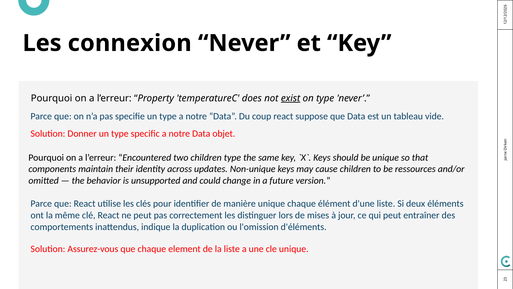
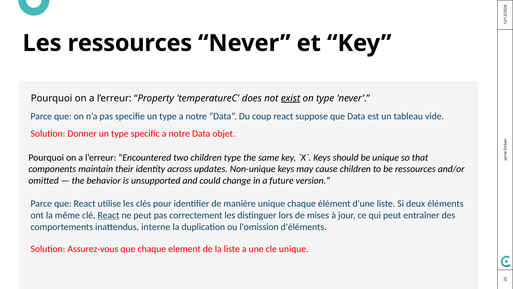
Les connexion: connexion -> ressources (130, 43)
React underline: none -> present (109, 215)
indique: indique -> interne (156, 227)
